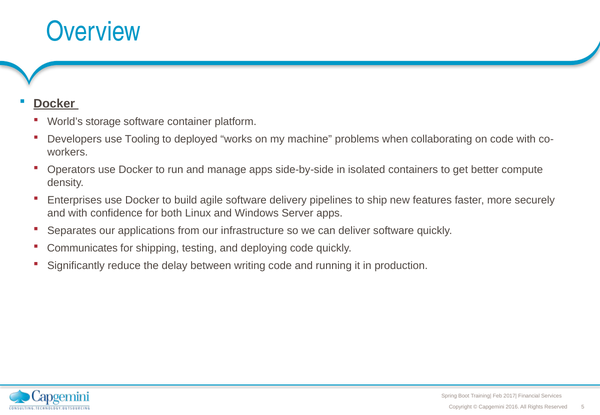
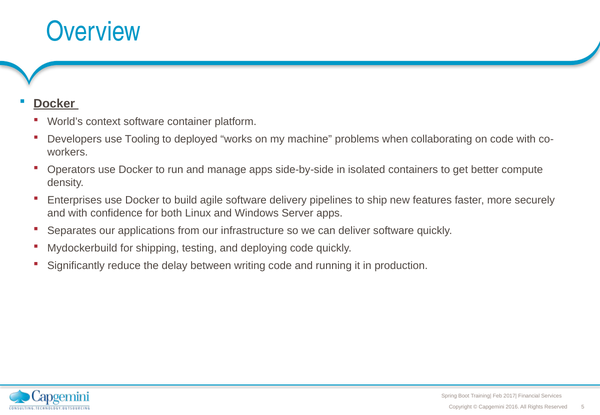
storage: storage -> context (103, 122)
Communicates: Communicates -> Mydockerbuild (82, 248)
